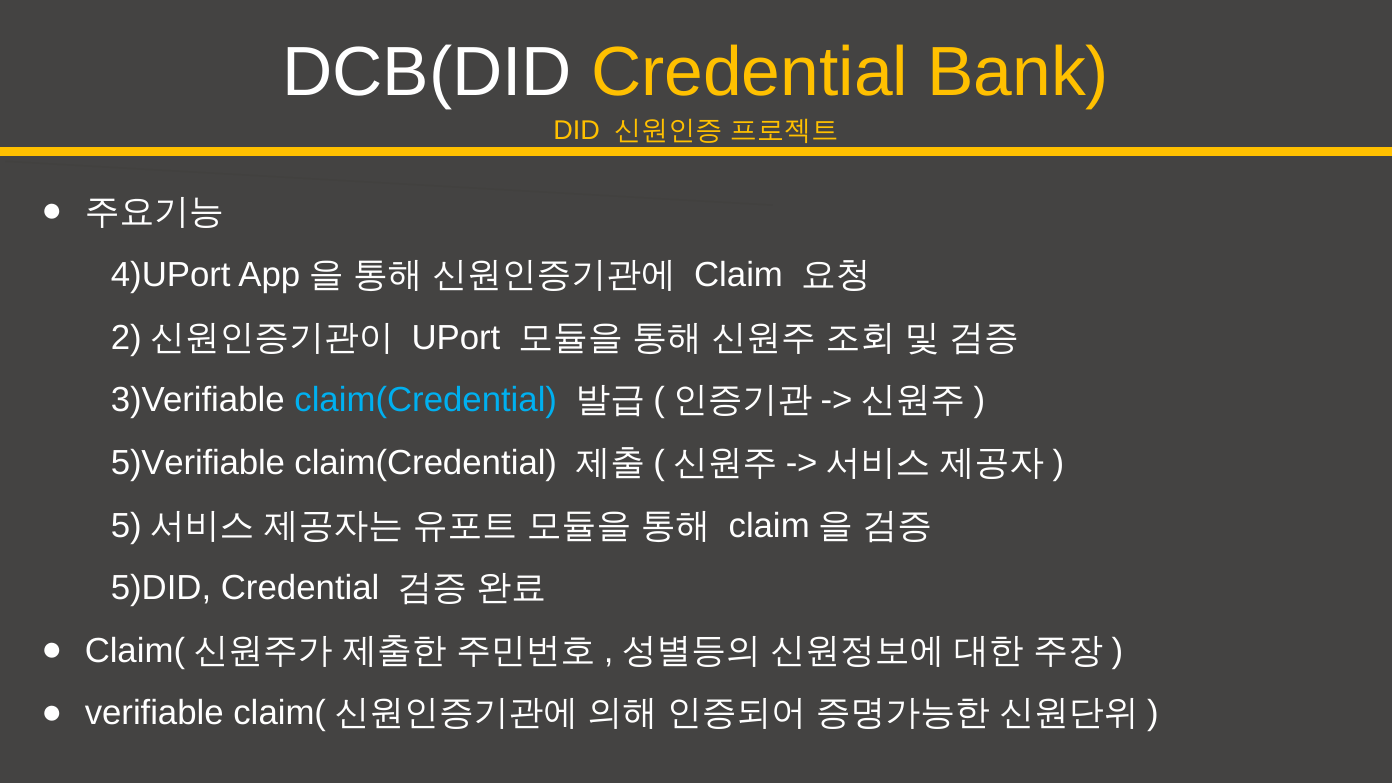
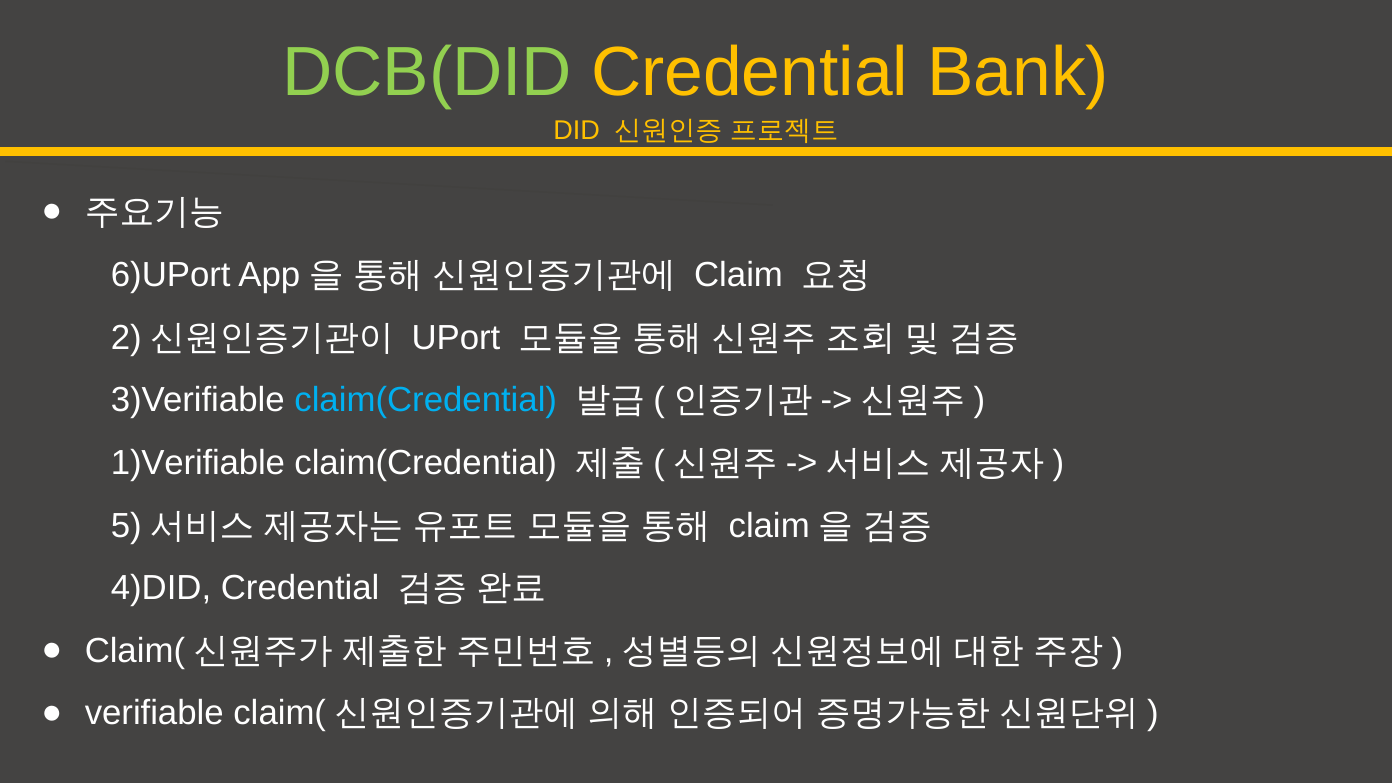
DCB(DID colour: white -> light green (427, 72)
4)UPort: 4)UPort -> 6)UPort (171, 275)
5)Verifiable: 5)Verifiable -> 1)Verifiable (198, 463)
5)DID: 5)DID -> 4)DID (161, 588)
